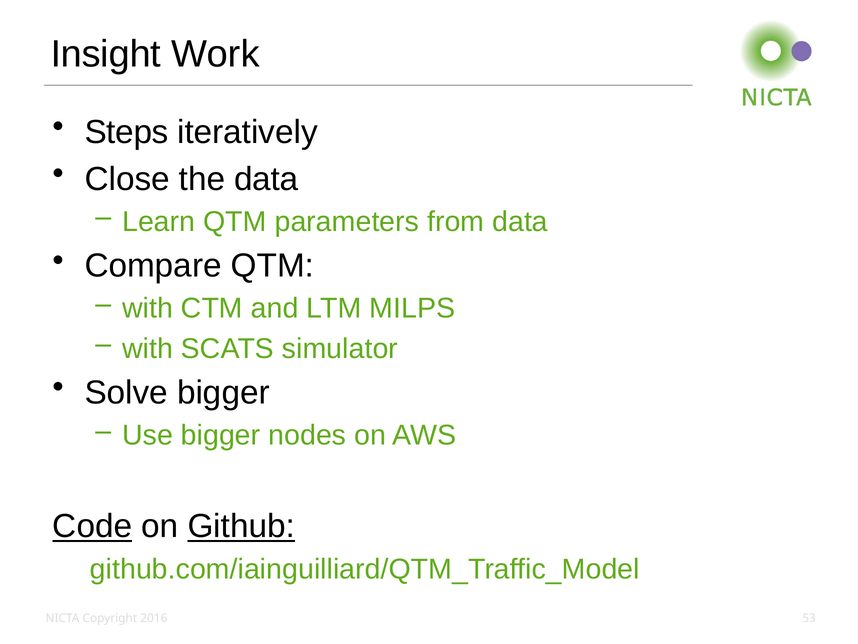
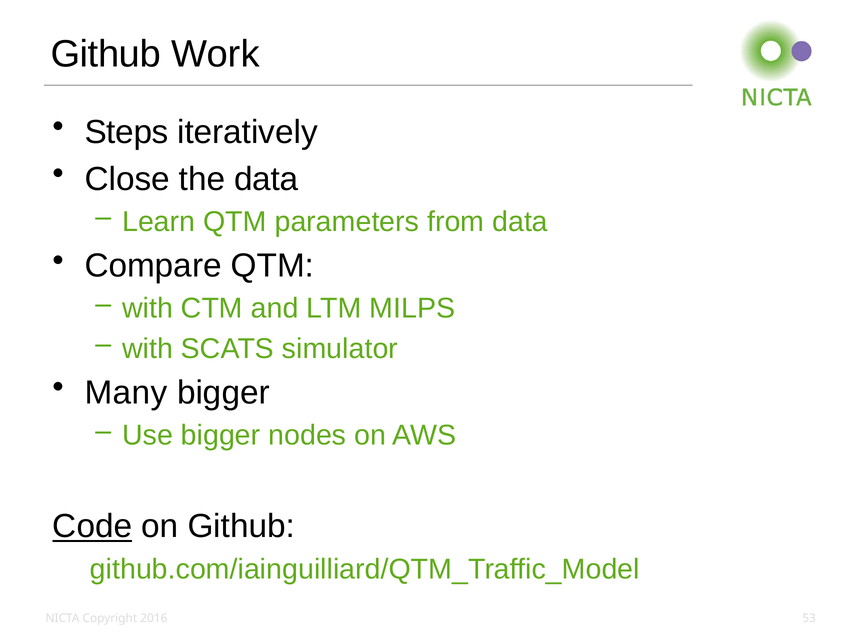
Insight: Insight -> Github (106, 54)
Solve: Solve -> Many (126, 393)
Github underline: present -> none (241, 526)
